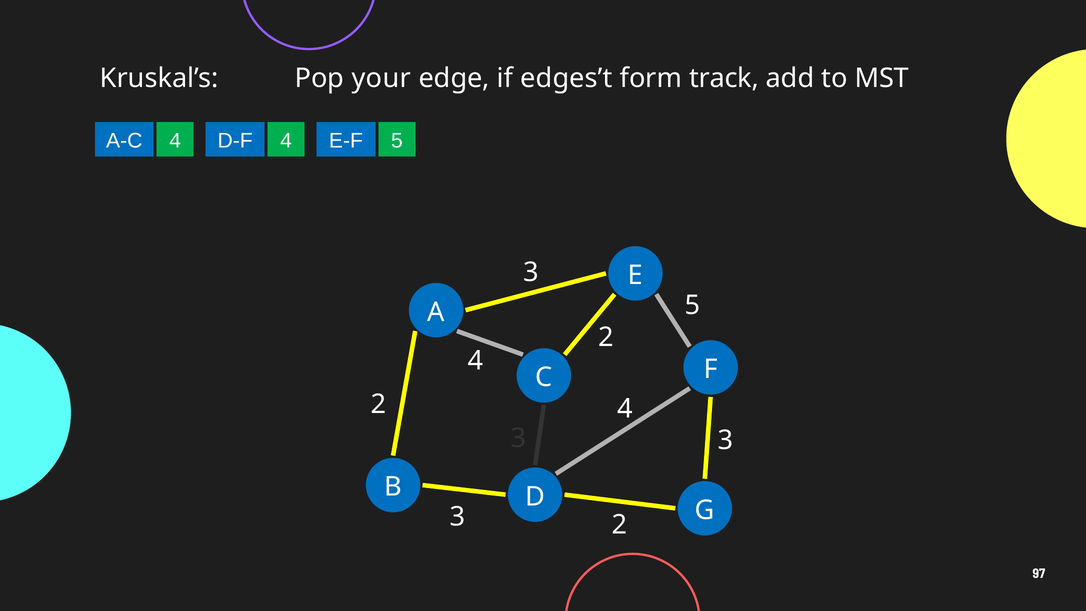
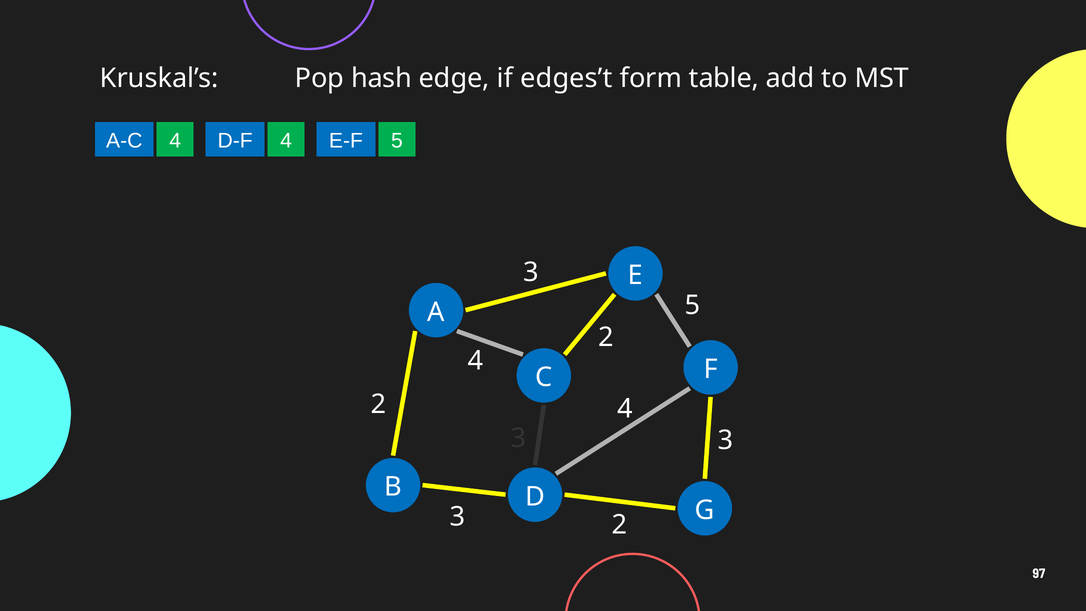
your: your -> hash (382, 78)
track: track -> table (724, 78)
